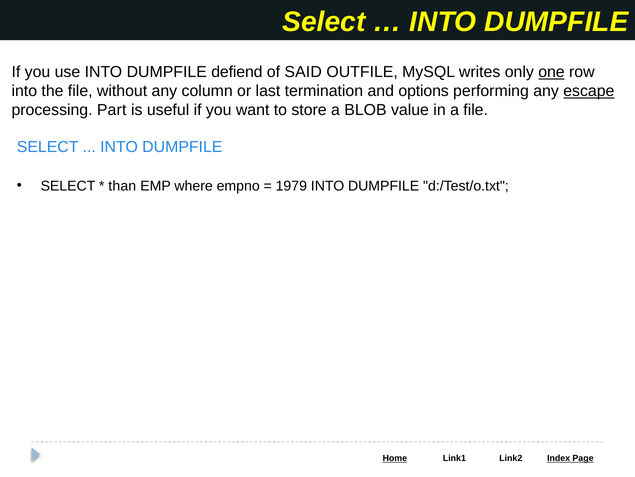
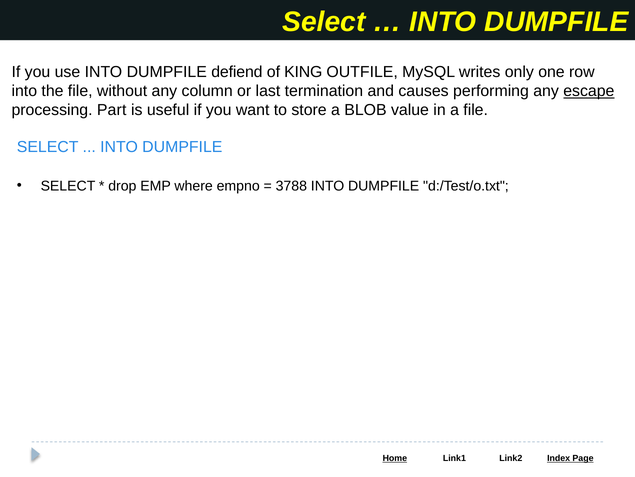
SAID: SAID -> KING (303, 72)
one underline: present -> none (551, 72)
options: options -> causes (424, 91)
than: than -> drop (122, 186)
1979: 1979 -> 3788 (291, 186)
